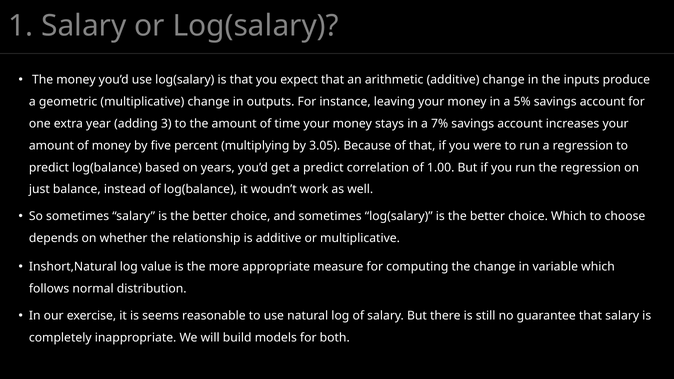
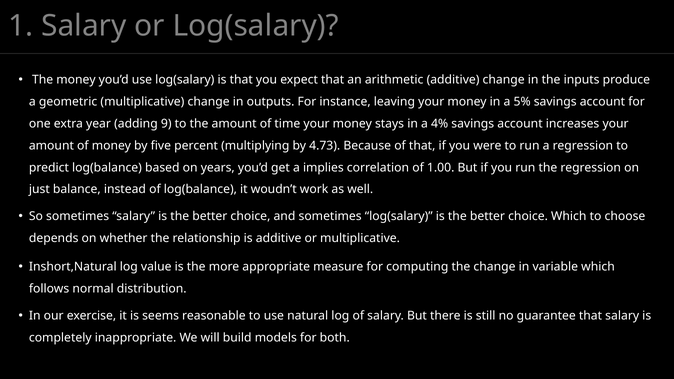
3: 3 -> 9 (166, 124)
7%: 7% -> 4% (440, 124)
3.05: 3.05 -> 4.73 (325, 146)
a predict: predict -> implies (323, 168)
